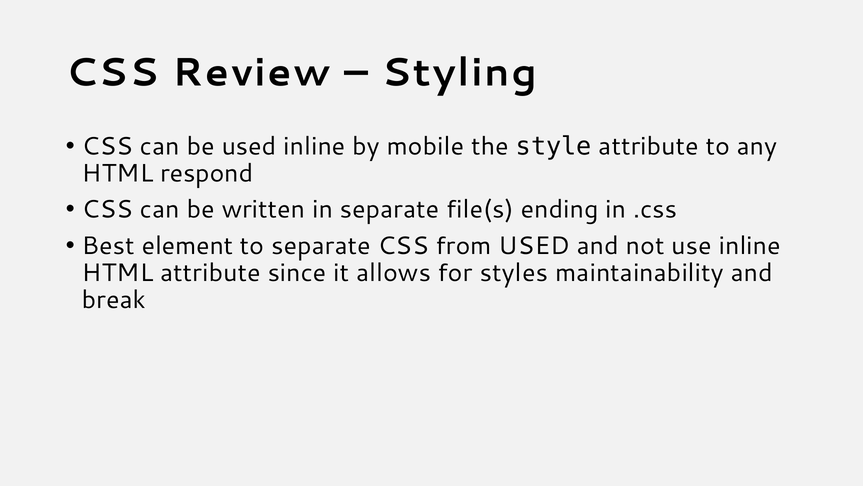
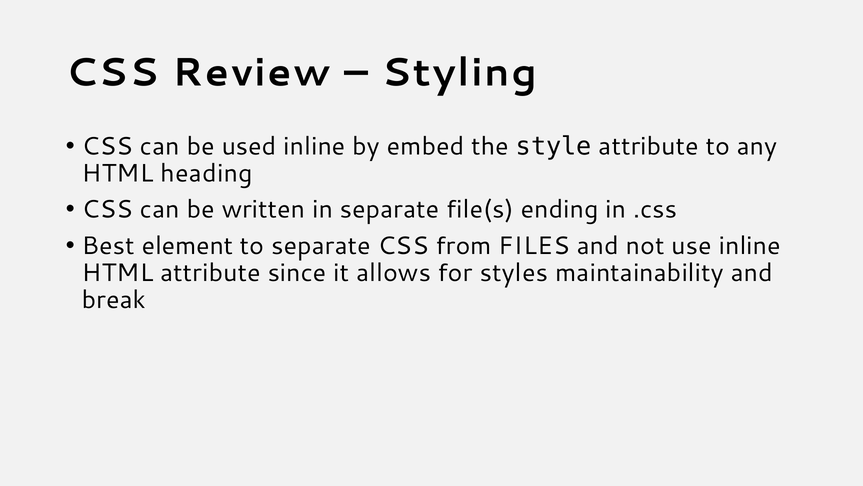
mobile: mobile -> embed (425, 146)
respond: respond -> heading (207, 173)
from USED: USED -> FILES (534, 245)
